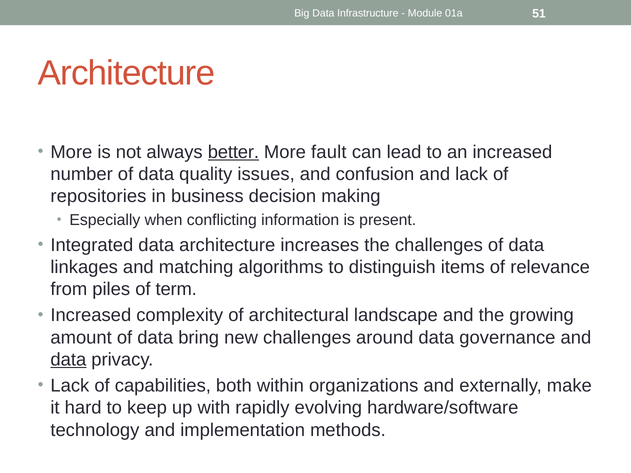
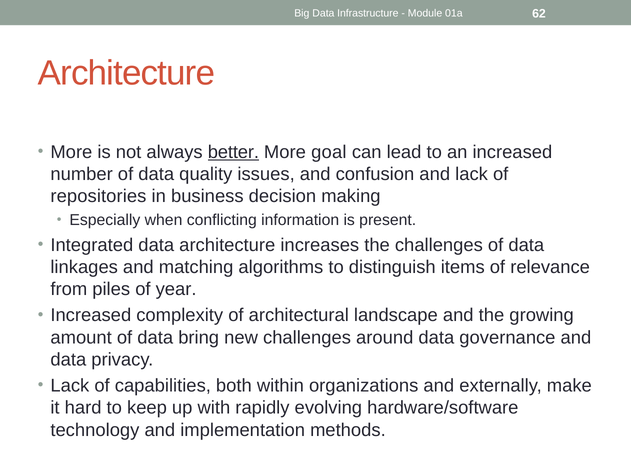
51: 51 -> 62 (539, 13)
fault: fault -> goal (329, 152)
term: term -> year (176, 289)
data underline: present -> none (68, 360)
